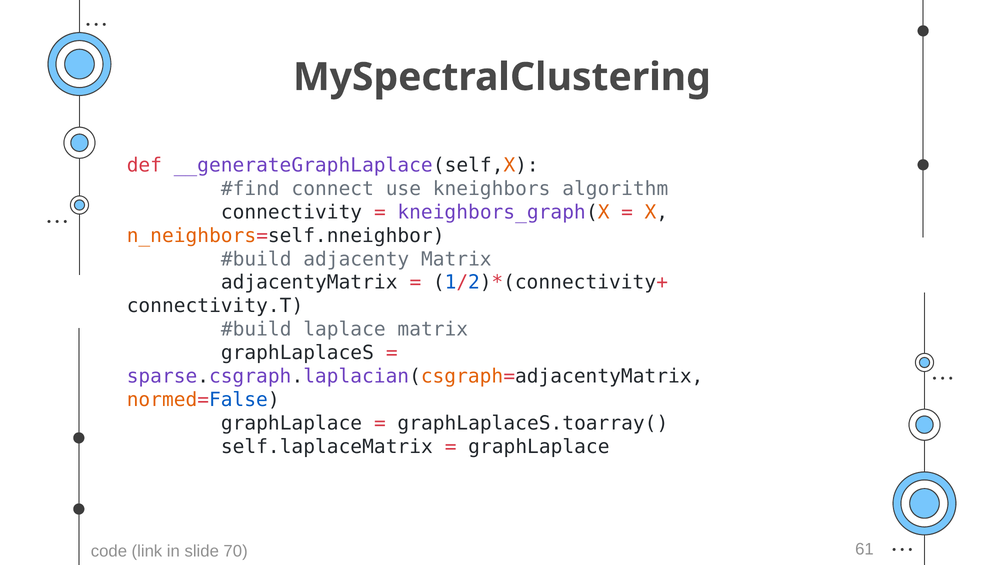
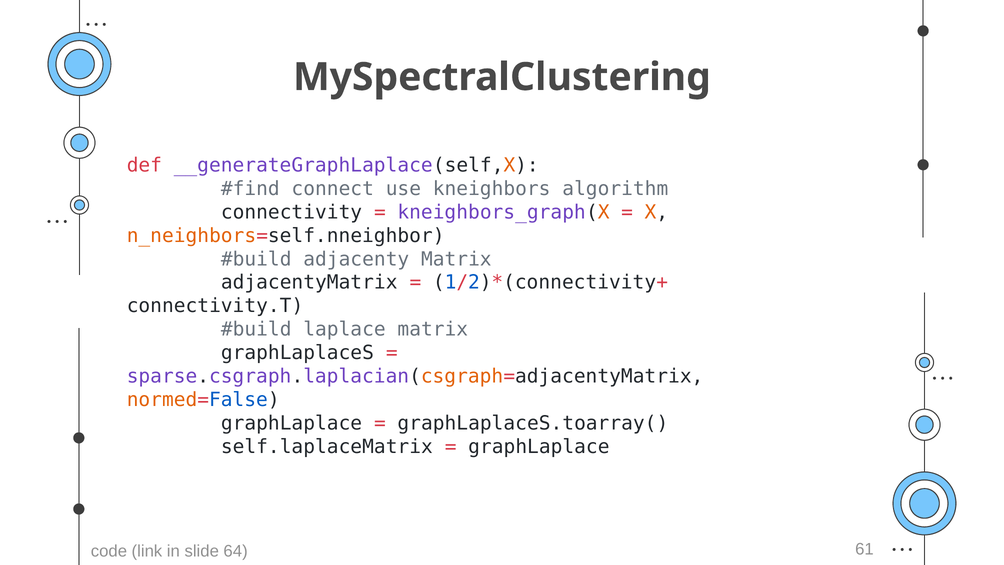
70: 70 -> 64 (236, 551)
